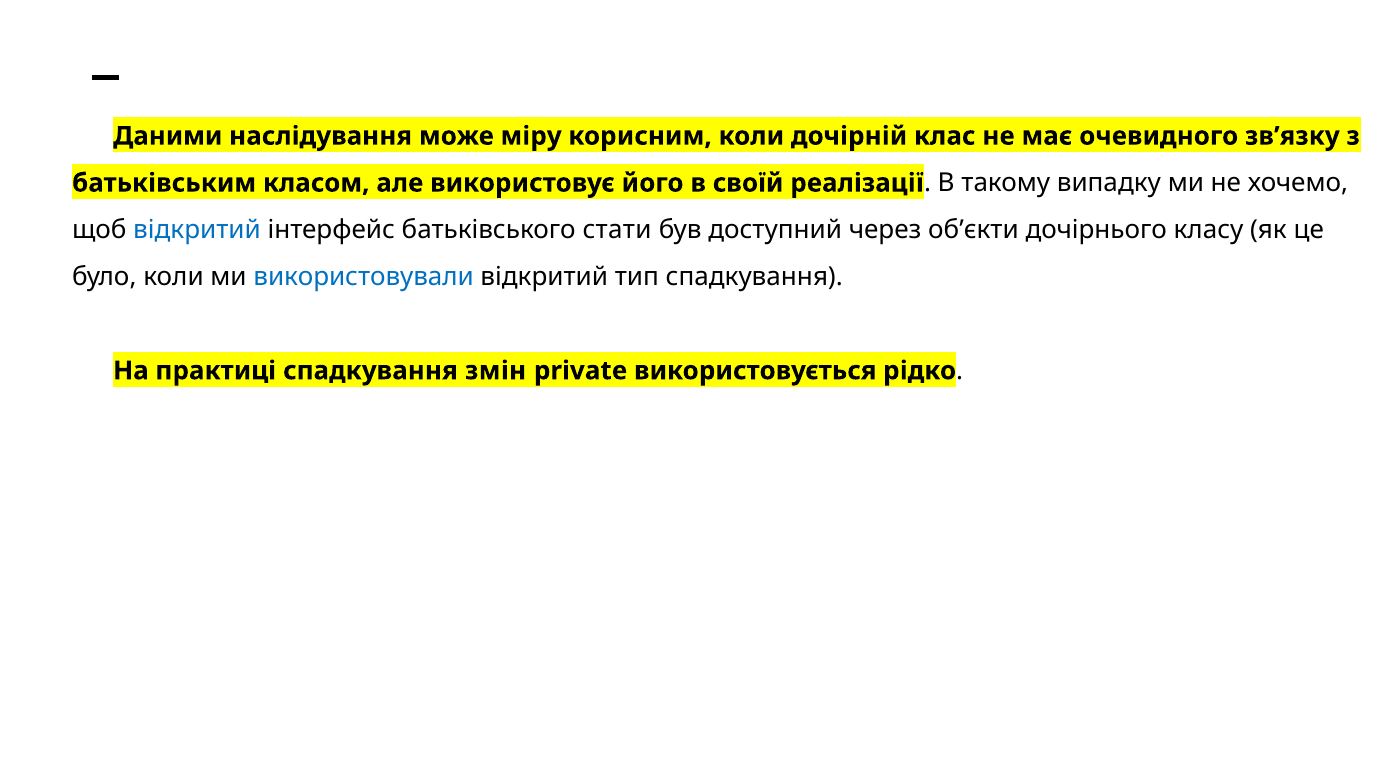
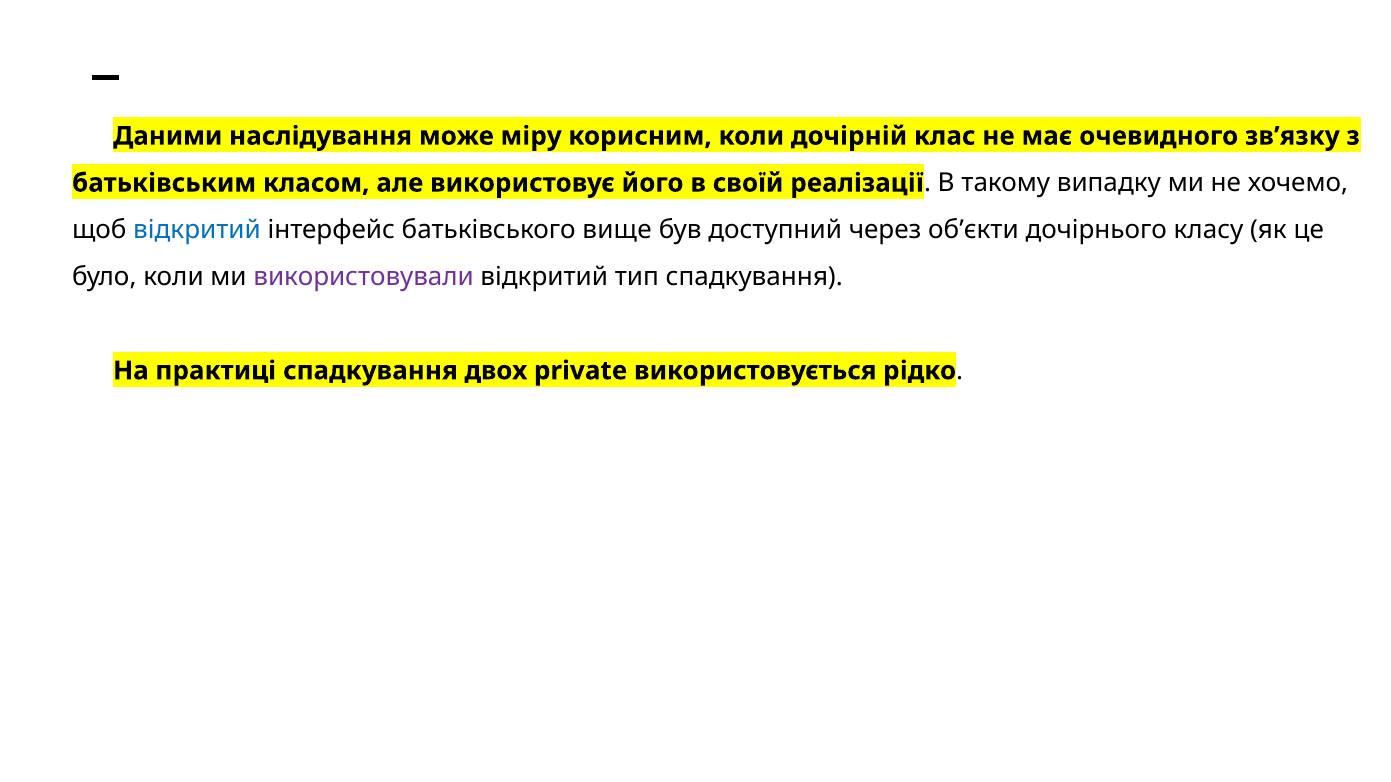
стати: стати -> вище (617, 230)
використовували colour: blue -> purple (364, 277)
змін: змін -> двох (496, 371)
